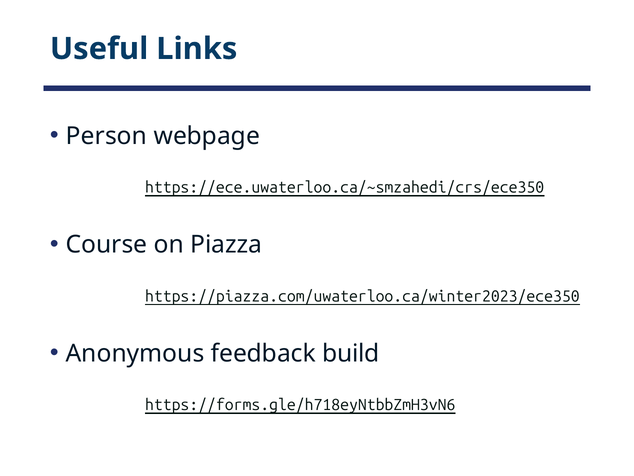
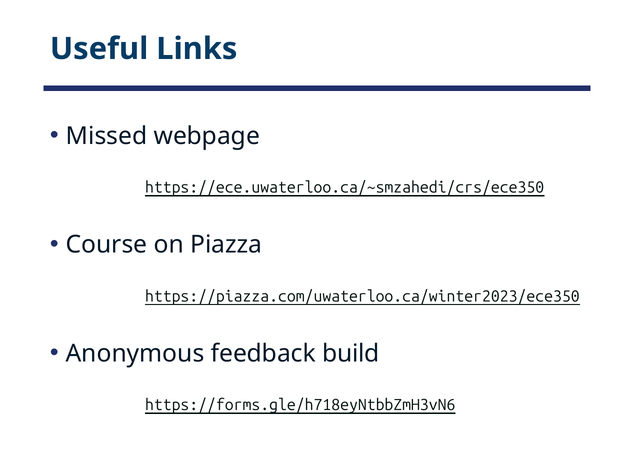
Person: Person -> Missed (107, 136)
